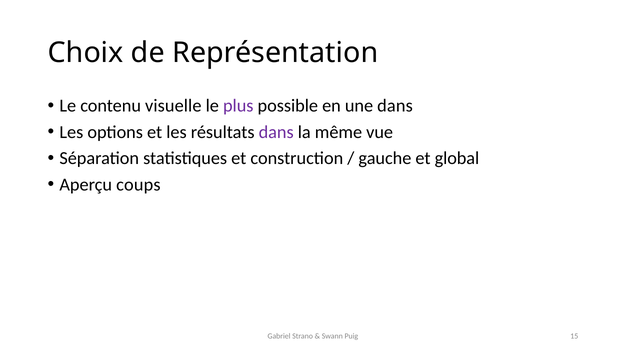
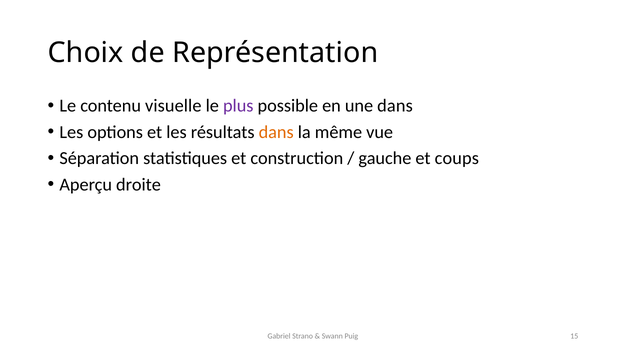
dans colour: purple -> orange (276, 132)
global: global -> coups (457, 158)
coups: coups -> droite (138, 185)
